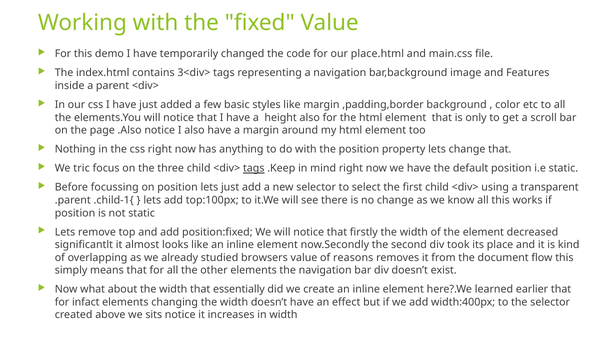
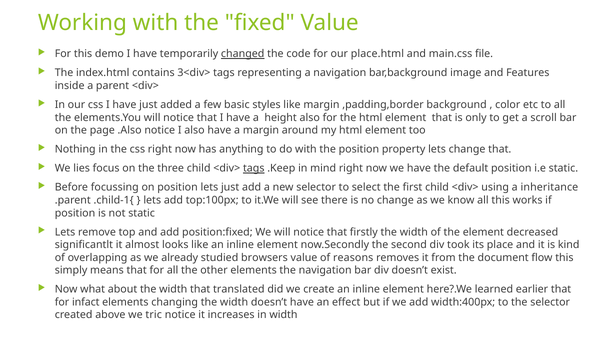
changed underline: none -> present (243, 54)
tric: tric -> lies (82, 168)
transparent: transparent -> inheritance (549, 187)
essentially: essentially -> translated (239, 289)
sits: sits -> tric (154, 315)
